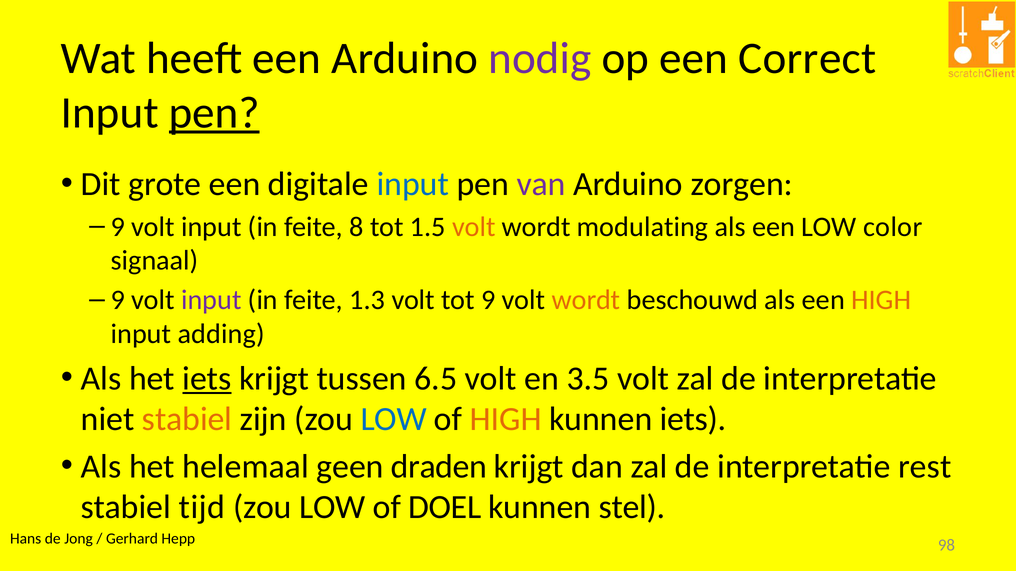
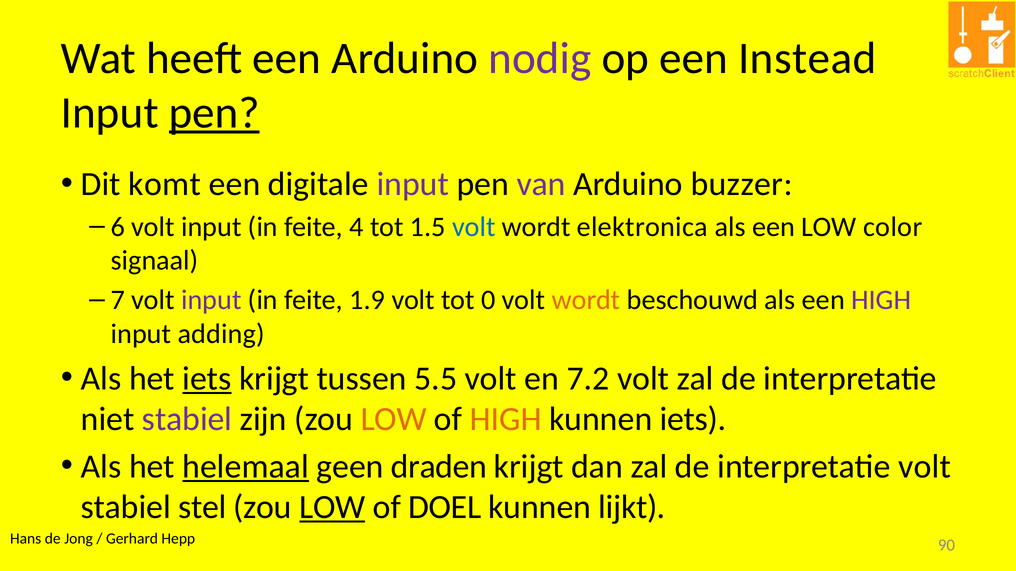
Correct: Correct -> Instead (807, 59)
grote: grote -> komt (165, 184)
input colour: blue -> purple (413, 184)
zorgen: zorgen -> buzzer (742, 184)
9: 9 -> 6 (118, 227)
8: 8 -> 4 (356, 227)
volt colour: orange -> blue (474, 227)
modulating: modulating -> elektronica (642, 227)
9: 9 -> 7 (118, 300)
1.3: 1.3 -> 1.9 (367, 300)
tot 9: 9 -> 0 (488, 300)
HIGH colour: orange -> purple (881, 300)
6.5: 6.5 -> 5.5 (436, 379)
3.5: 3.5 -> 7.2 (588, 379)
stabiel colour: orange -> purple (187, 419)
LOW colour: blue -> orange (394, 419)
helemaal underline: none -> present (246, 467)
interpretatie rest: rest -> volt (925, 467)
tijd: tijd -> stel (202, 507)
LOW underline: none -> present (332, 507)
stel: stel -> lijkt (632, 507)
98: 98 -> 90 (946, 546)
